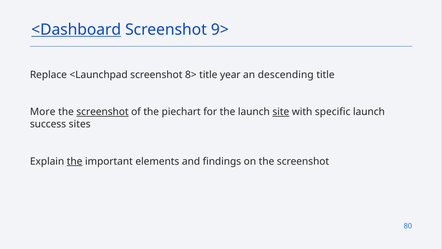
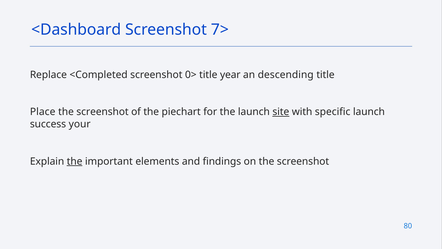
<Dashboard underline: present -> none (76, 30)
9>: 9> -> 7> (220, 30)
<Launchpad: <Launchpad -> <Completed (99, 75)
8>: 8> -> 0> (191, 75)
More: More -> Place (43, 112)
screenshot underline: present -> none (102, 112)
sites: sites -> your (80, 124)
